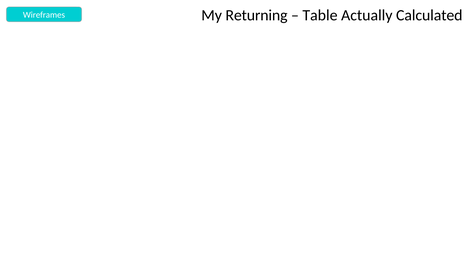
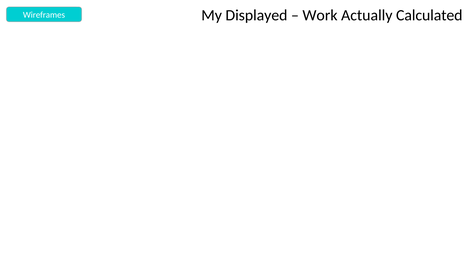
Returning: Returning -> Displayed (256, 15)
Table: Table -> Work (320, 15)
